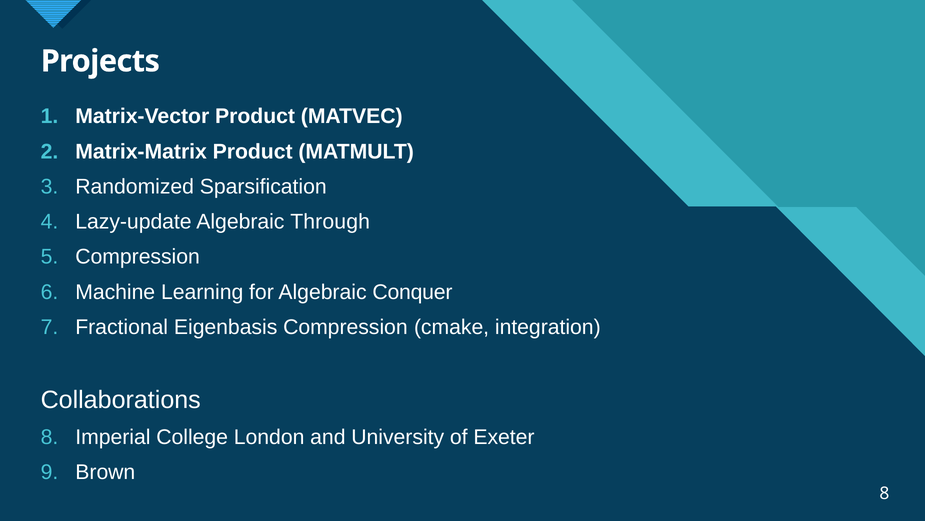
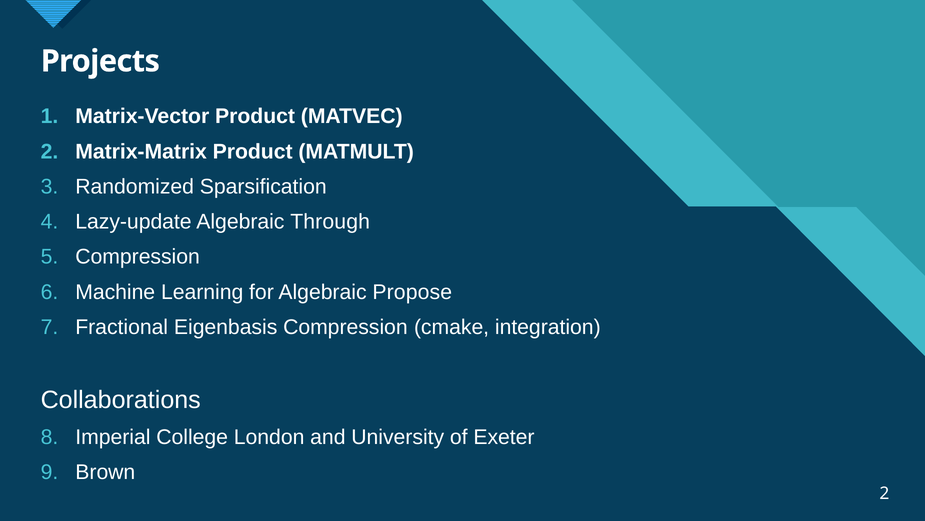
Conquer: Conquer -> Propose (412, 292)
8: 8 -> 2 (884, 493)
